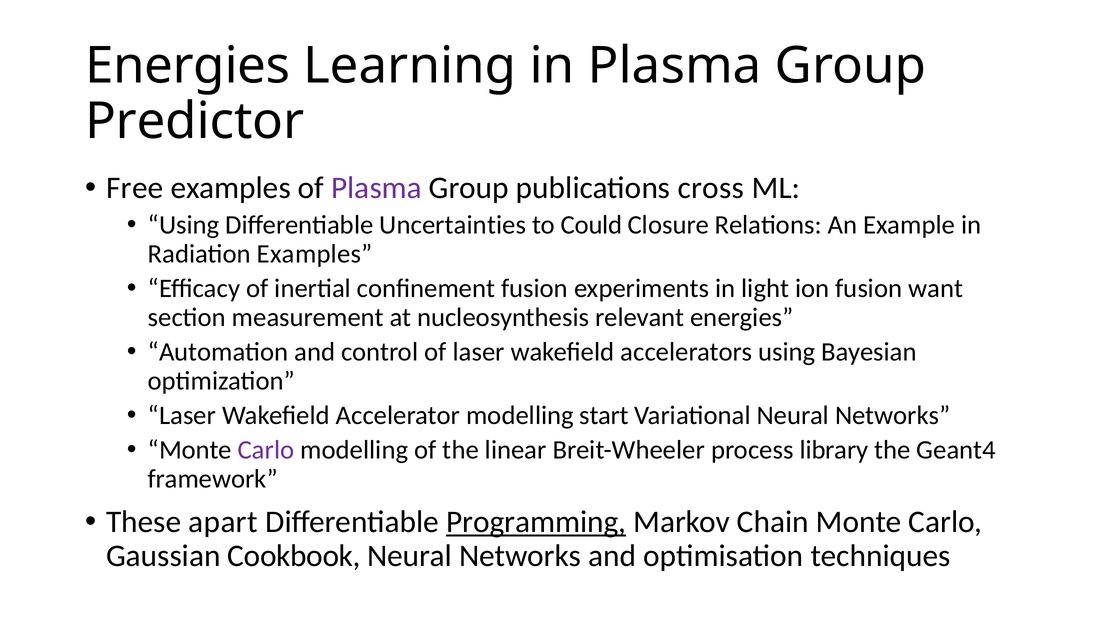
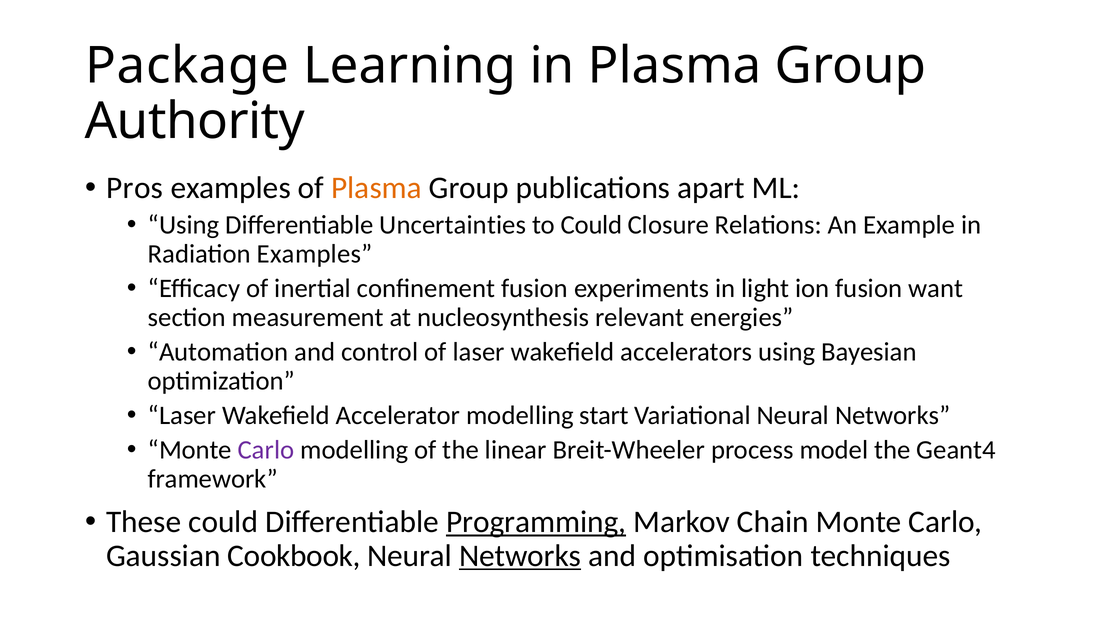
Energies: Energies -> Package (187, 66)
Predictor: Predictor -> Authority (195, 121)
Free: Free -> Pros (135, 188)
Plasma colour: purple -> orange (377, 188)
cross: cross -> apart (711, 188)
library: library -> model (834, 451)
These apart: apart -> could (223, 522)
Networks underline: none -> present (520, 556)
